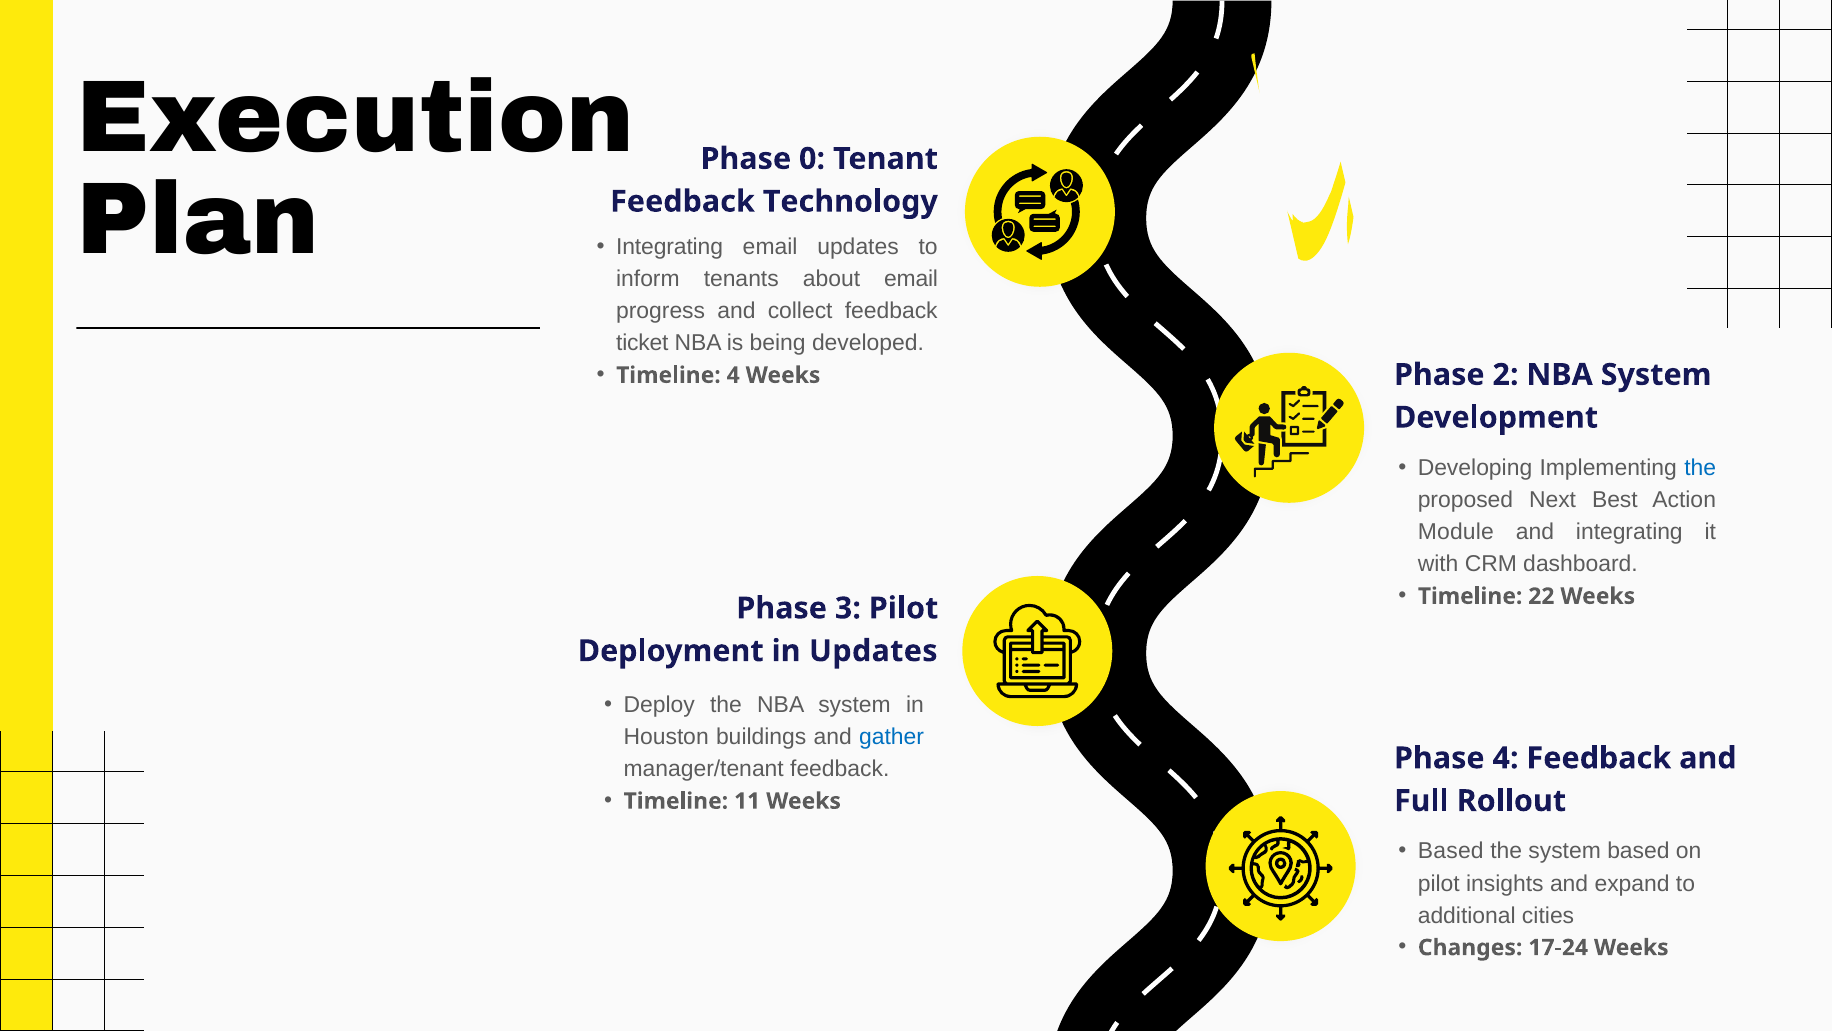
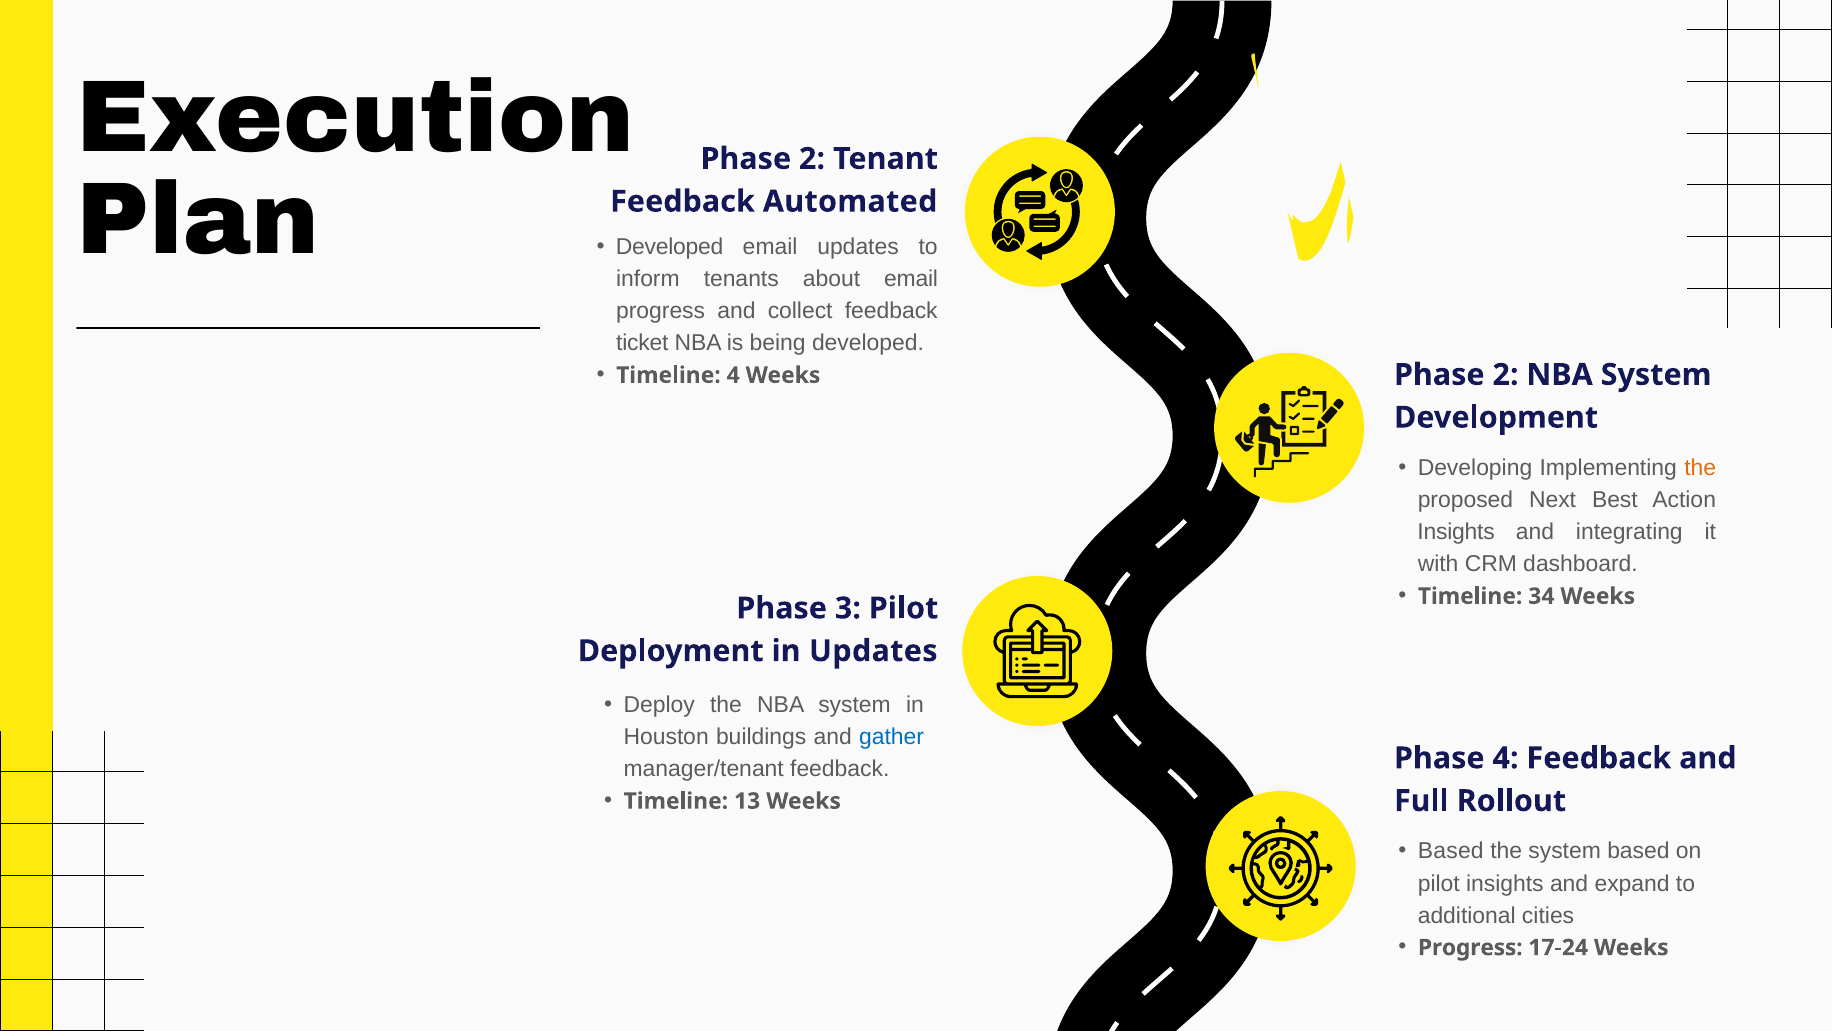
0: 0 -> 2 (812, 159)
Technology: Technology -> Automated (850, 201)
Integrating: Integrating -> Developed (670, 247)
the colour: blue -> orange (1700, 468)
Module: Module -> Insights (1456, 532)
22: 22 -> 34 (1541, 596)
11: 11 -> 13 (747, 801)
Changes: Changes -> Progress (1470, 947)
